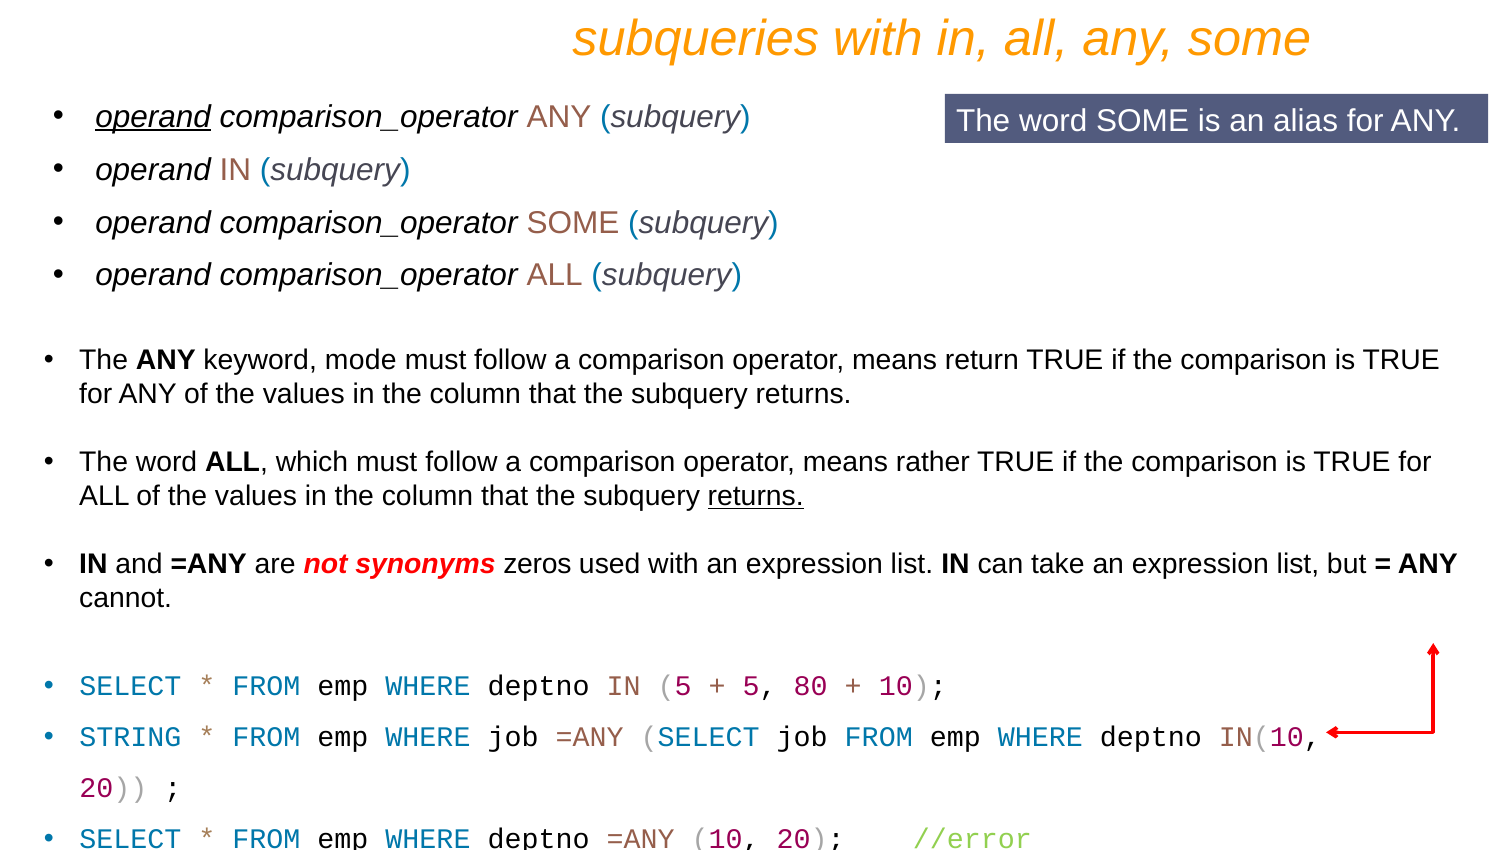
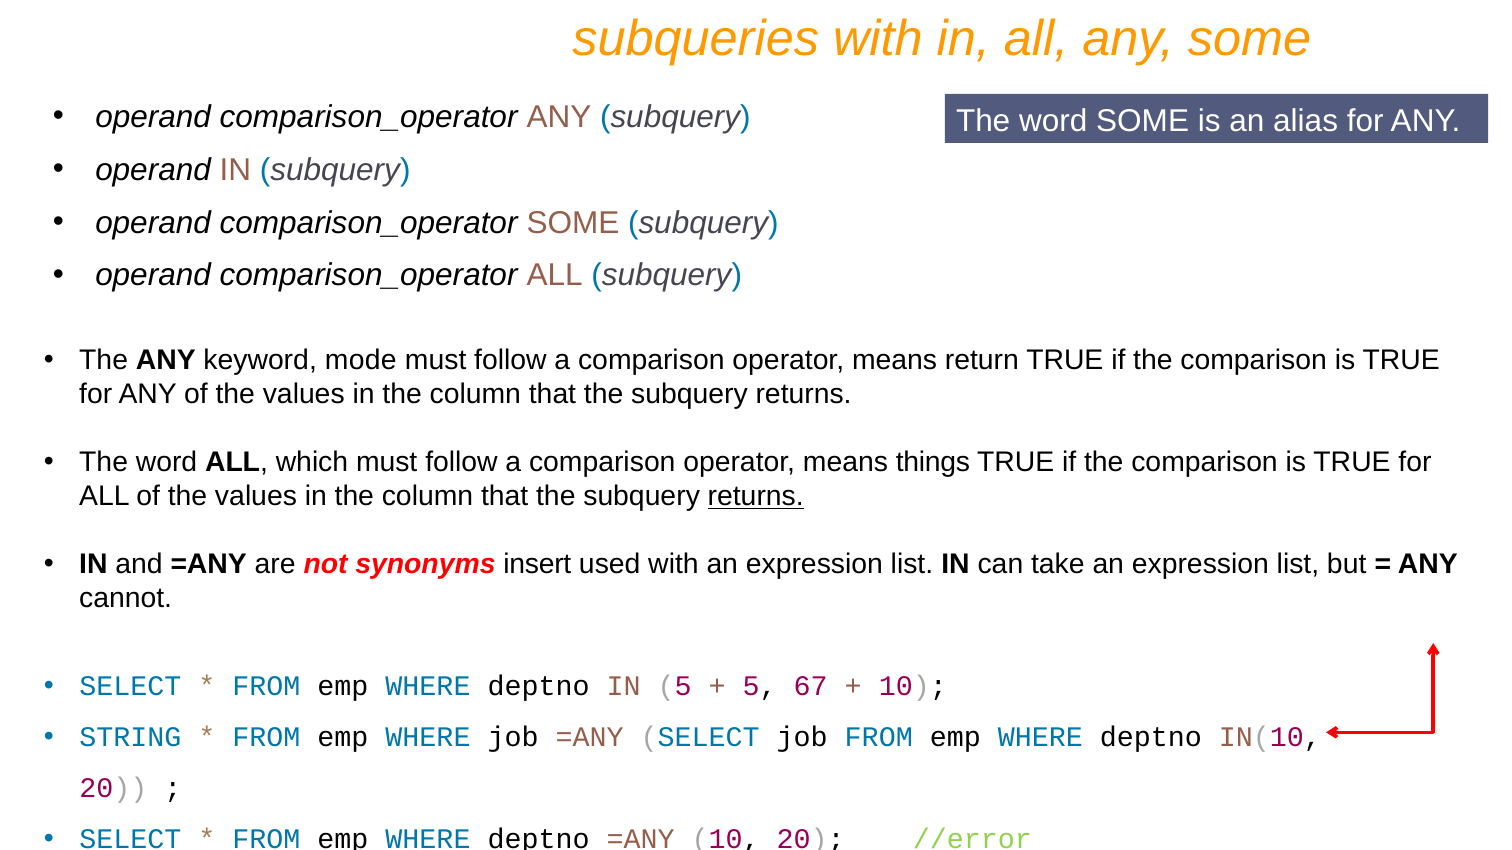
operand underline: present -> none (153, 117)
rather: rather -> things (933, 463)
zeros: zeros -> insert (537, 565)
80: 80 -> 67 (811, 687)
